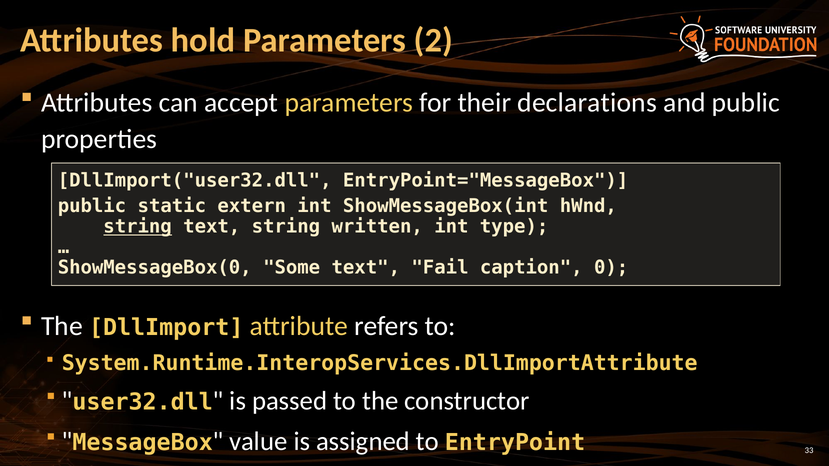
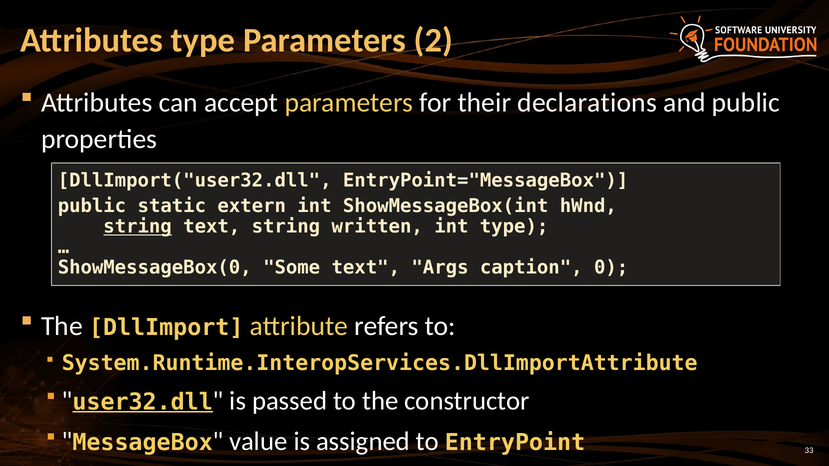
Attributes hold: hold -> type (203, 40)
Fail: Fail -> Args (440, 268)
user32.dll underline: none -> present (143, 402)
